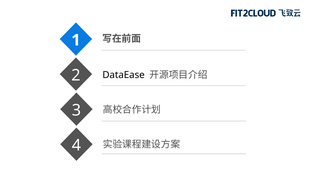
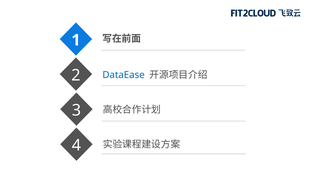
DataEase colour: black -> blue (124, 75)
